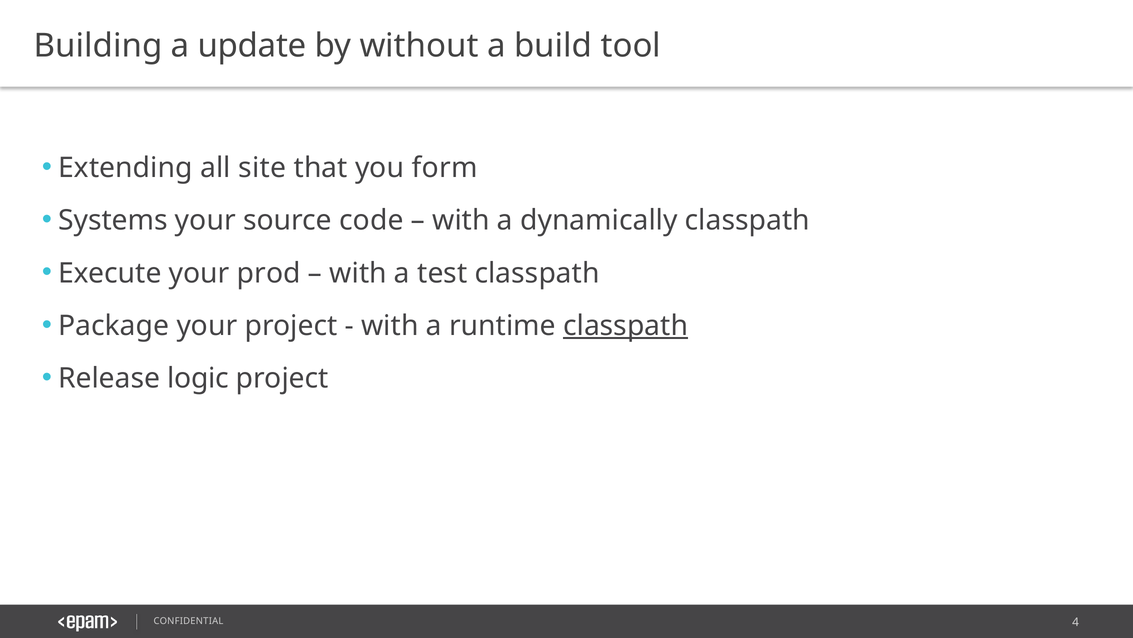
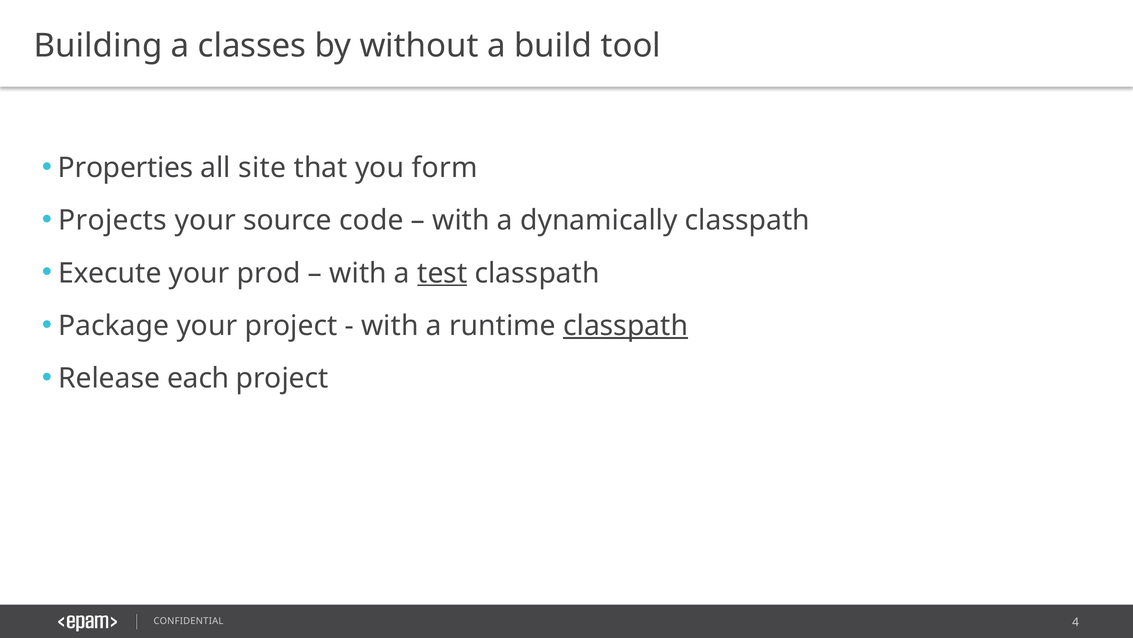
update: update -> classes (252, 46)
Extending: Extending -> Properties (126, 168)
Systems: Systems -> Projects (113, 220)
test underline: none -> present (442, 273)
logic: logic -> each (198, 378)
